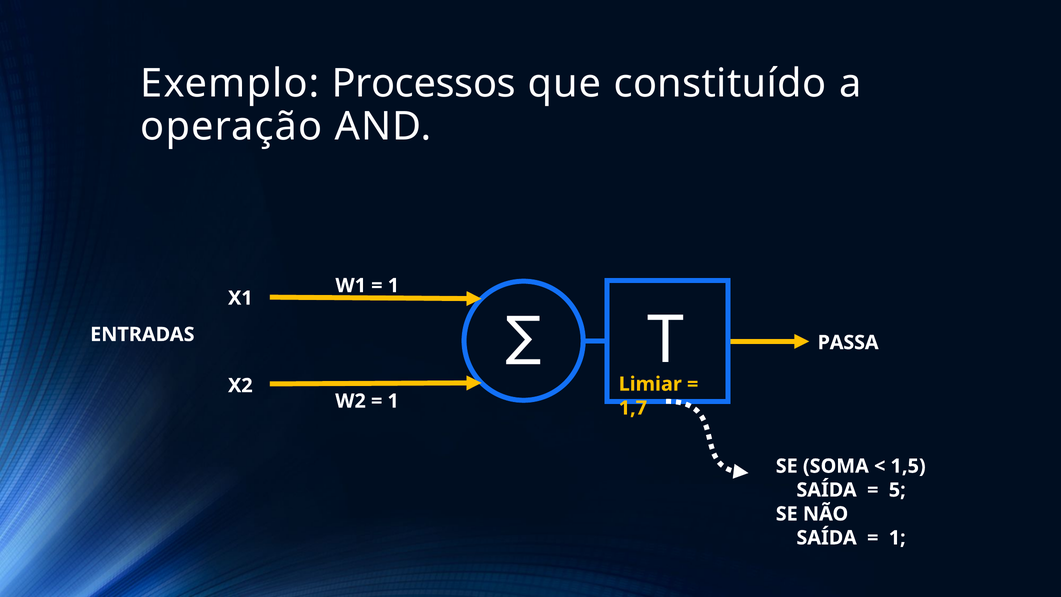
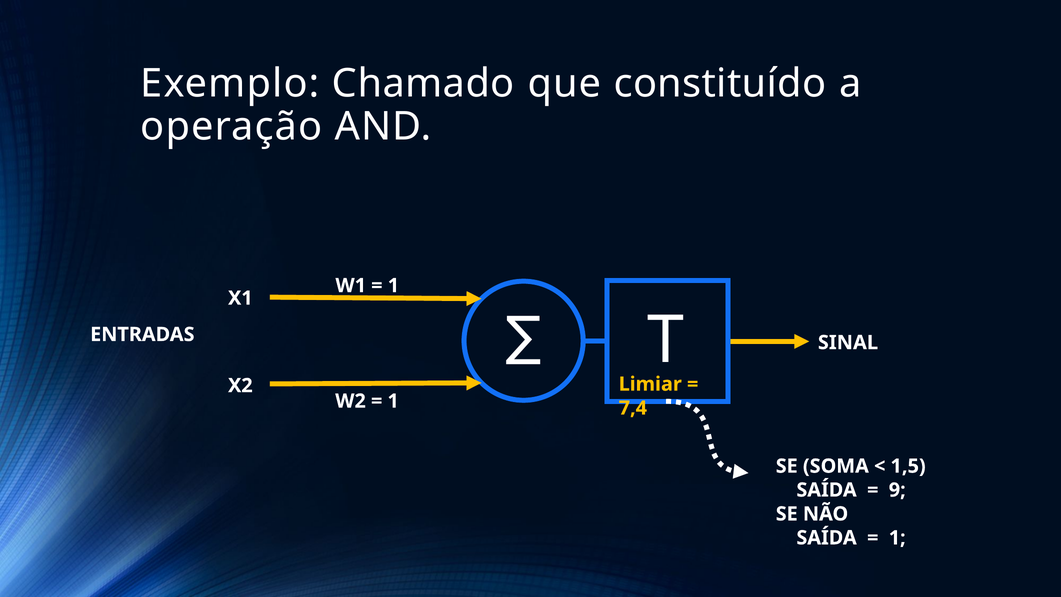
Processos: Processos -> Chamado (423, 84)
PASSA: PASSA -> SINAL (848, 343)
1,7: 1,7 -> 7,4 (633, 408)
5: 5 -> 9 (897, 490)
